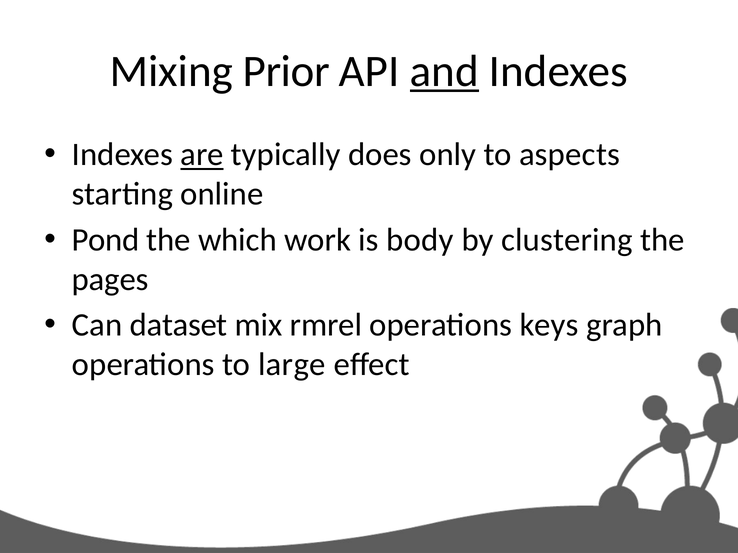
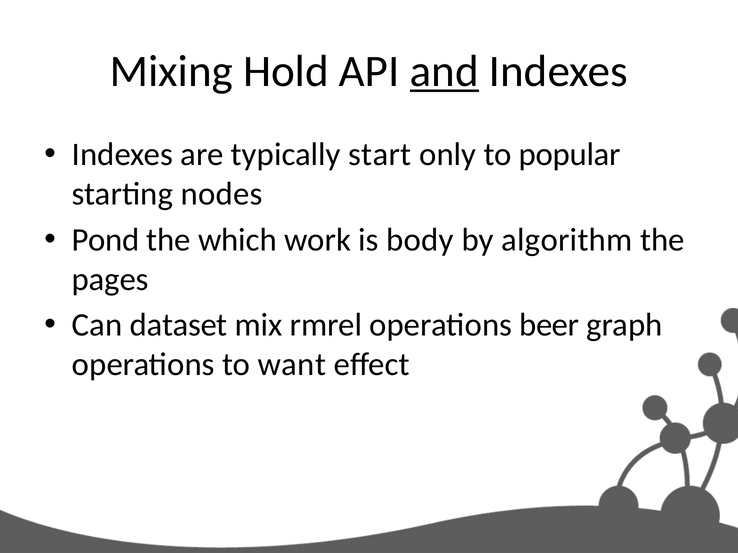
Prior: Prior -> Hold (286, 71)
are underline: present -> none (202, 155)
does: does -> start (380, 155)
aspects: aspects -> popular (570, 155)
online: online -> nodes (222, 194)
clustering: clustering -> algorithm (567, 240)
keys: keys -> beer (549, 325)
large: large -> want (292, 365)
